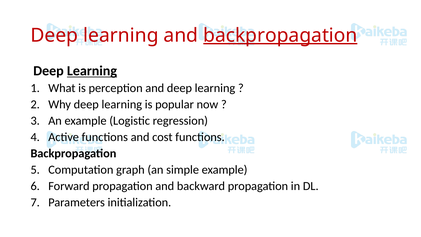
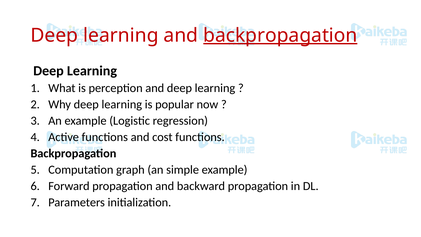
Learning underline: present -> none (92, 71)
